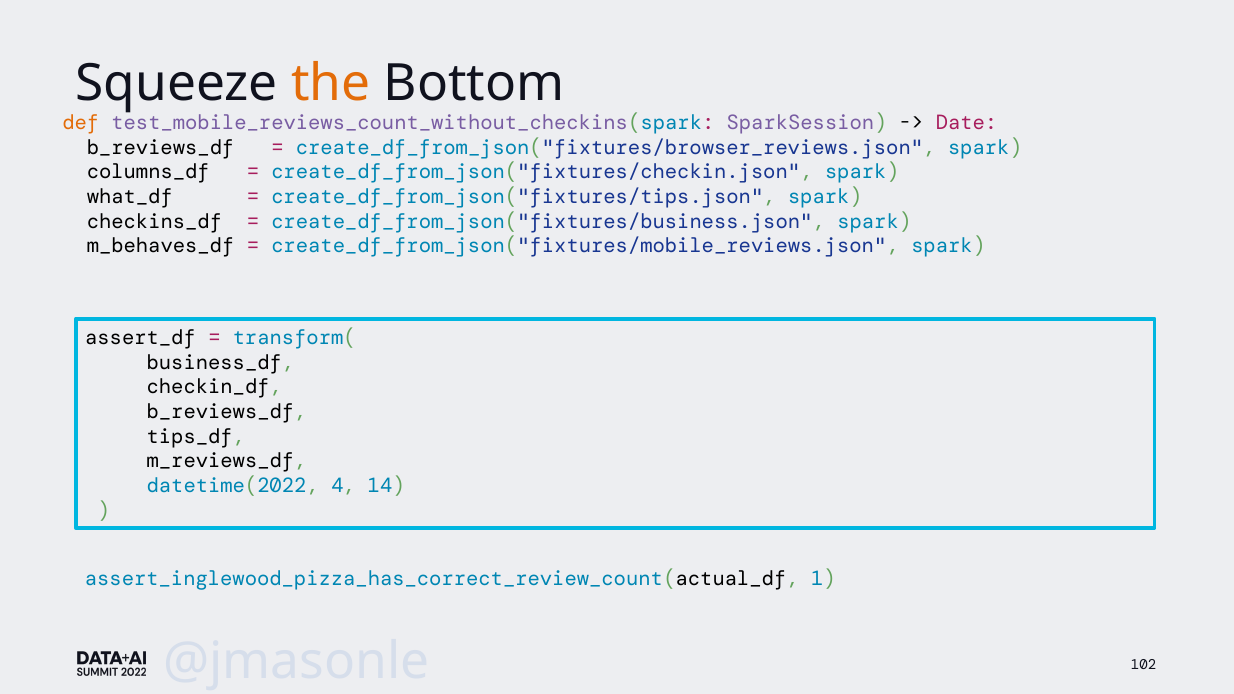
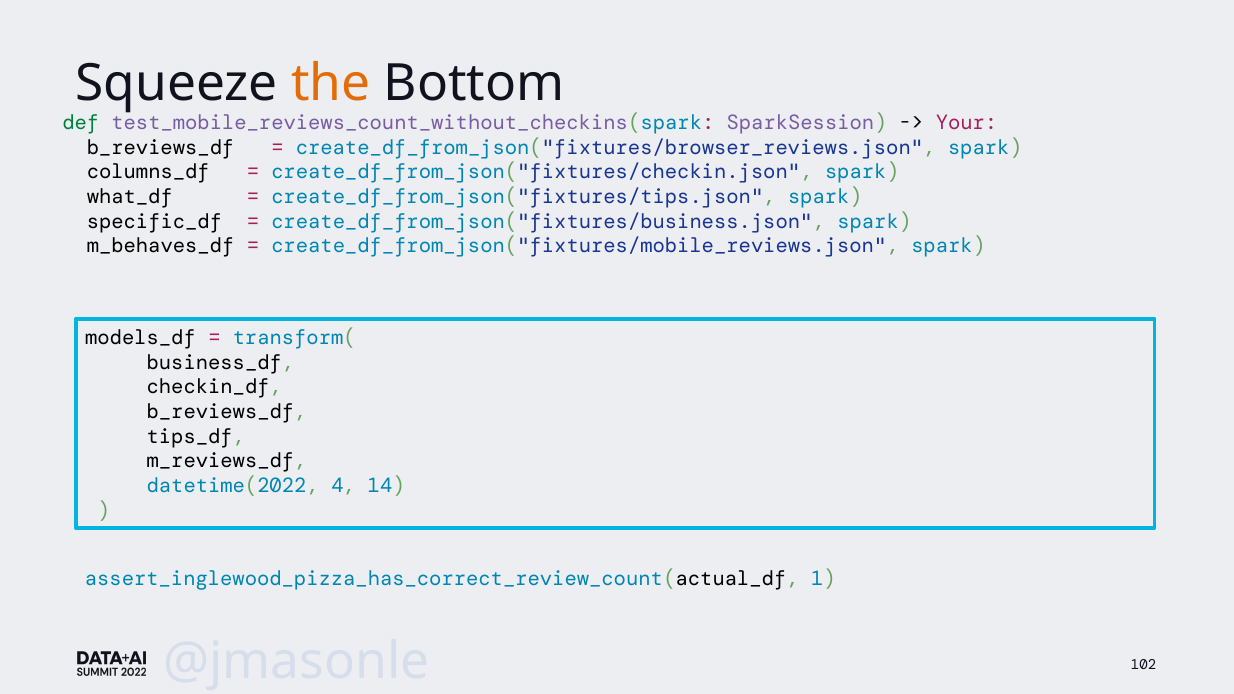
def colour: orange -> green (81, 123)
Date: Date -> Your (967, 123)
checkins_df: checkins_df -> specific_df (154, 222)
assert_df: assert_df -> models_df (140, 338)
